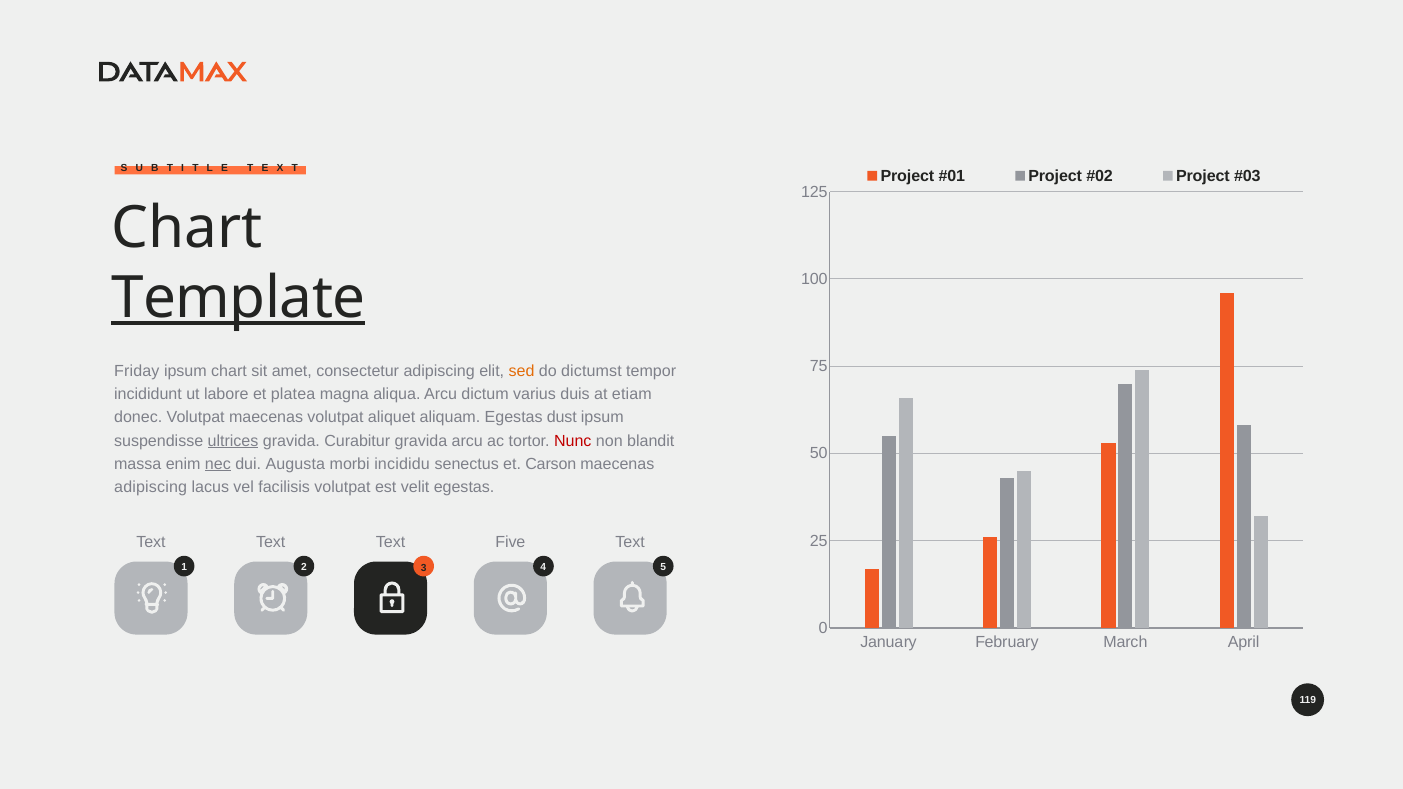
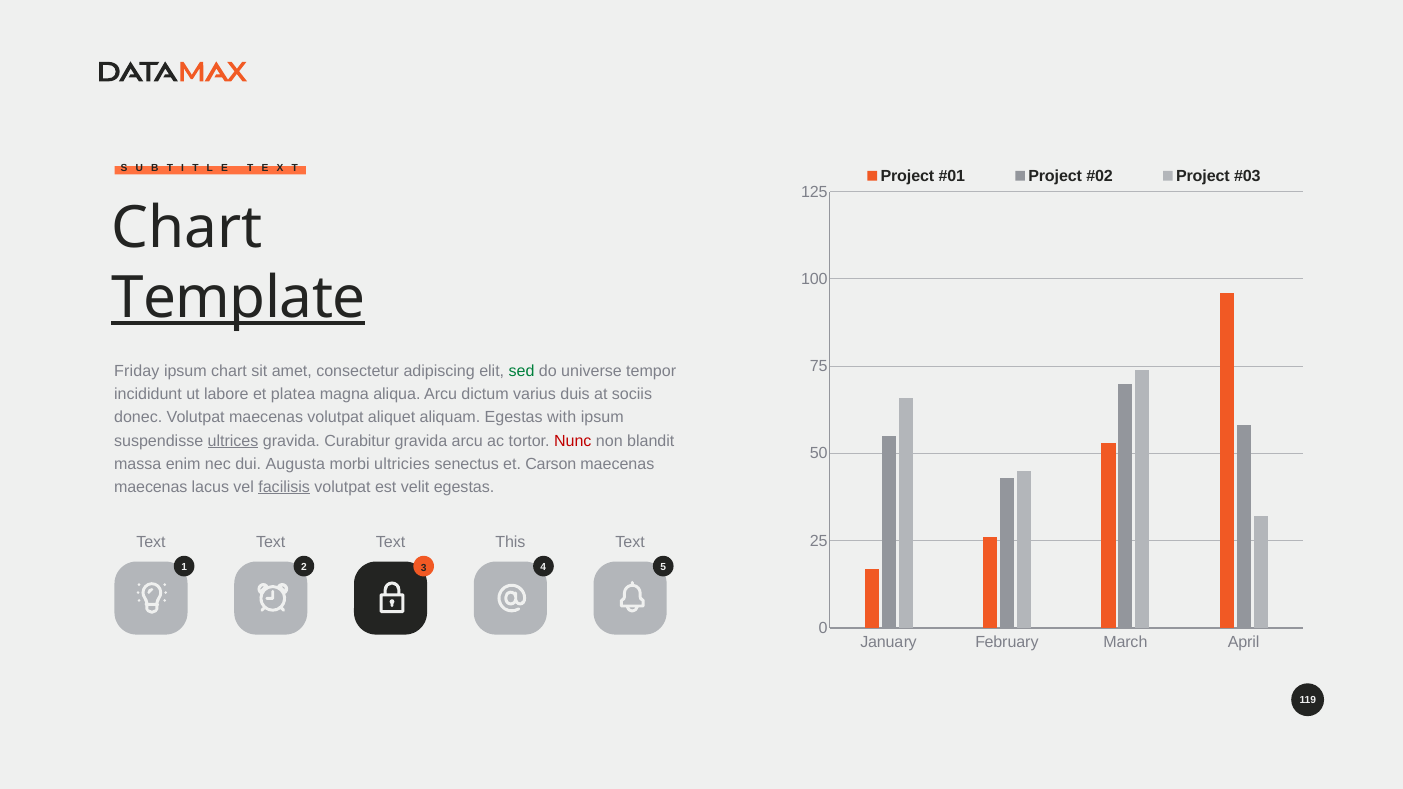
sed colour: orange -> green (522, 371)
dictumst: dictumst -> universe (592, 371)
etiam: etiam -> sociis (632, 395)
dust: dust -> with (562, 418)
nec underline: present -> none (218, 464)
incididu: incididu -> ultricies (402, 464)
adipiscing: adipiscing -> maecenas (151, 487)
facilisis underline: none -> present (284, 487)
Five: Five -> This (510, 542)
